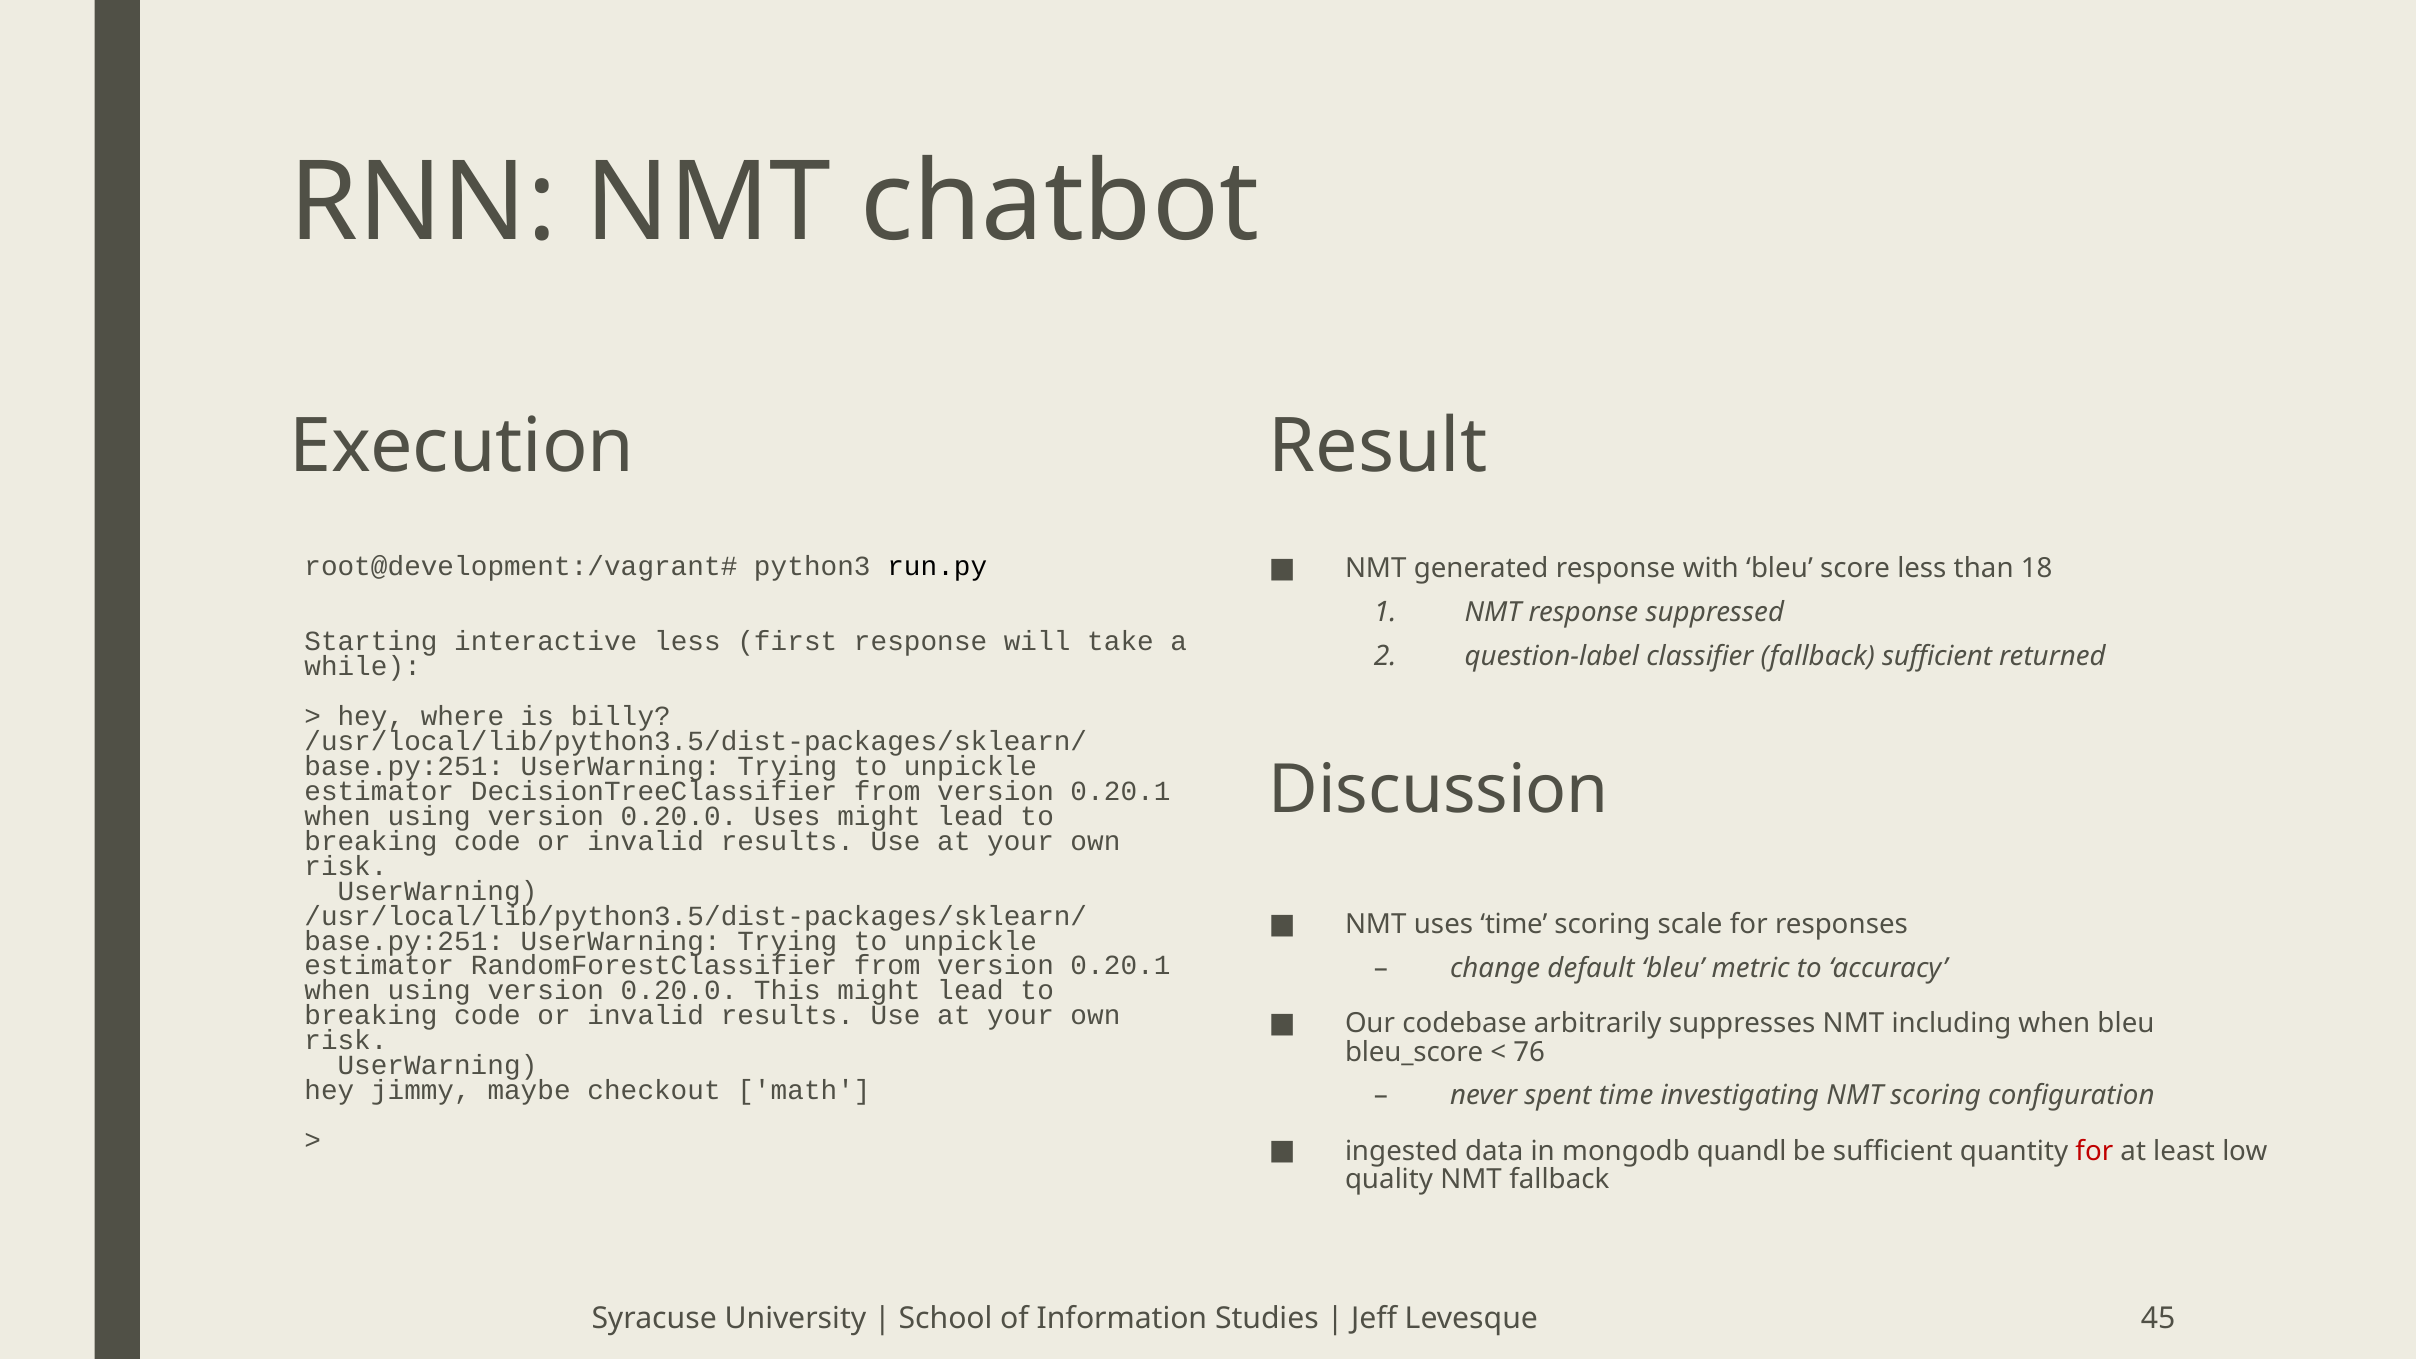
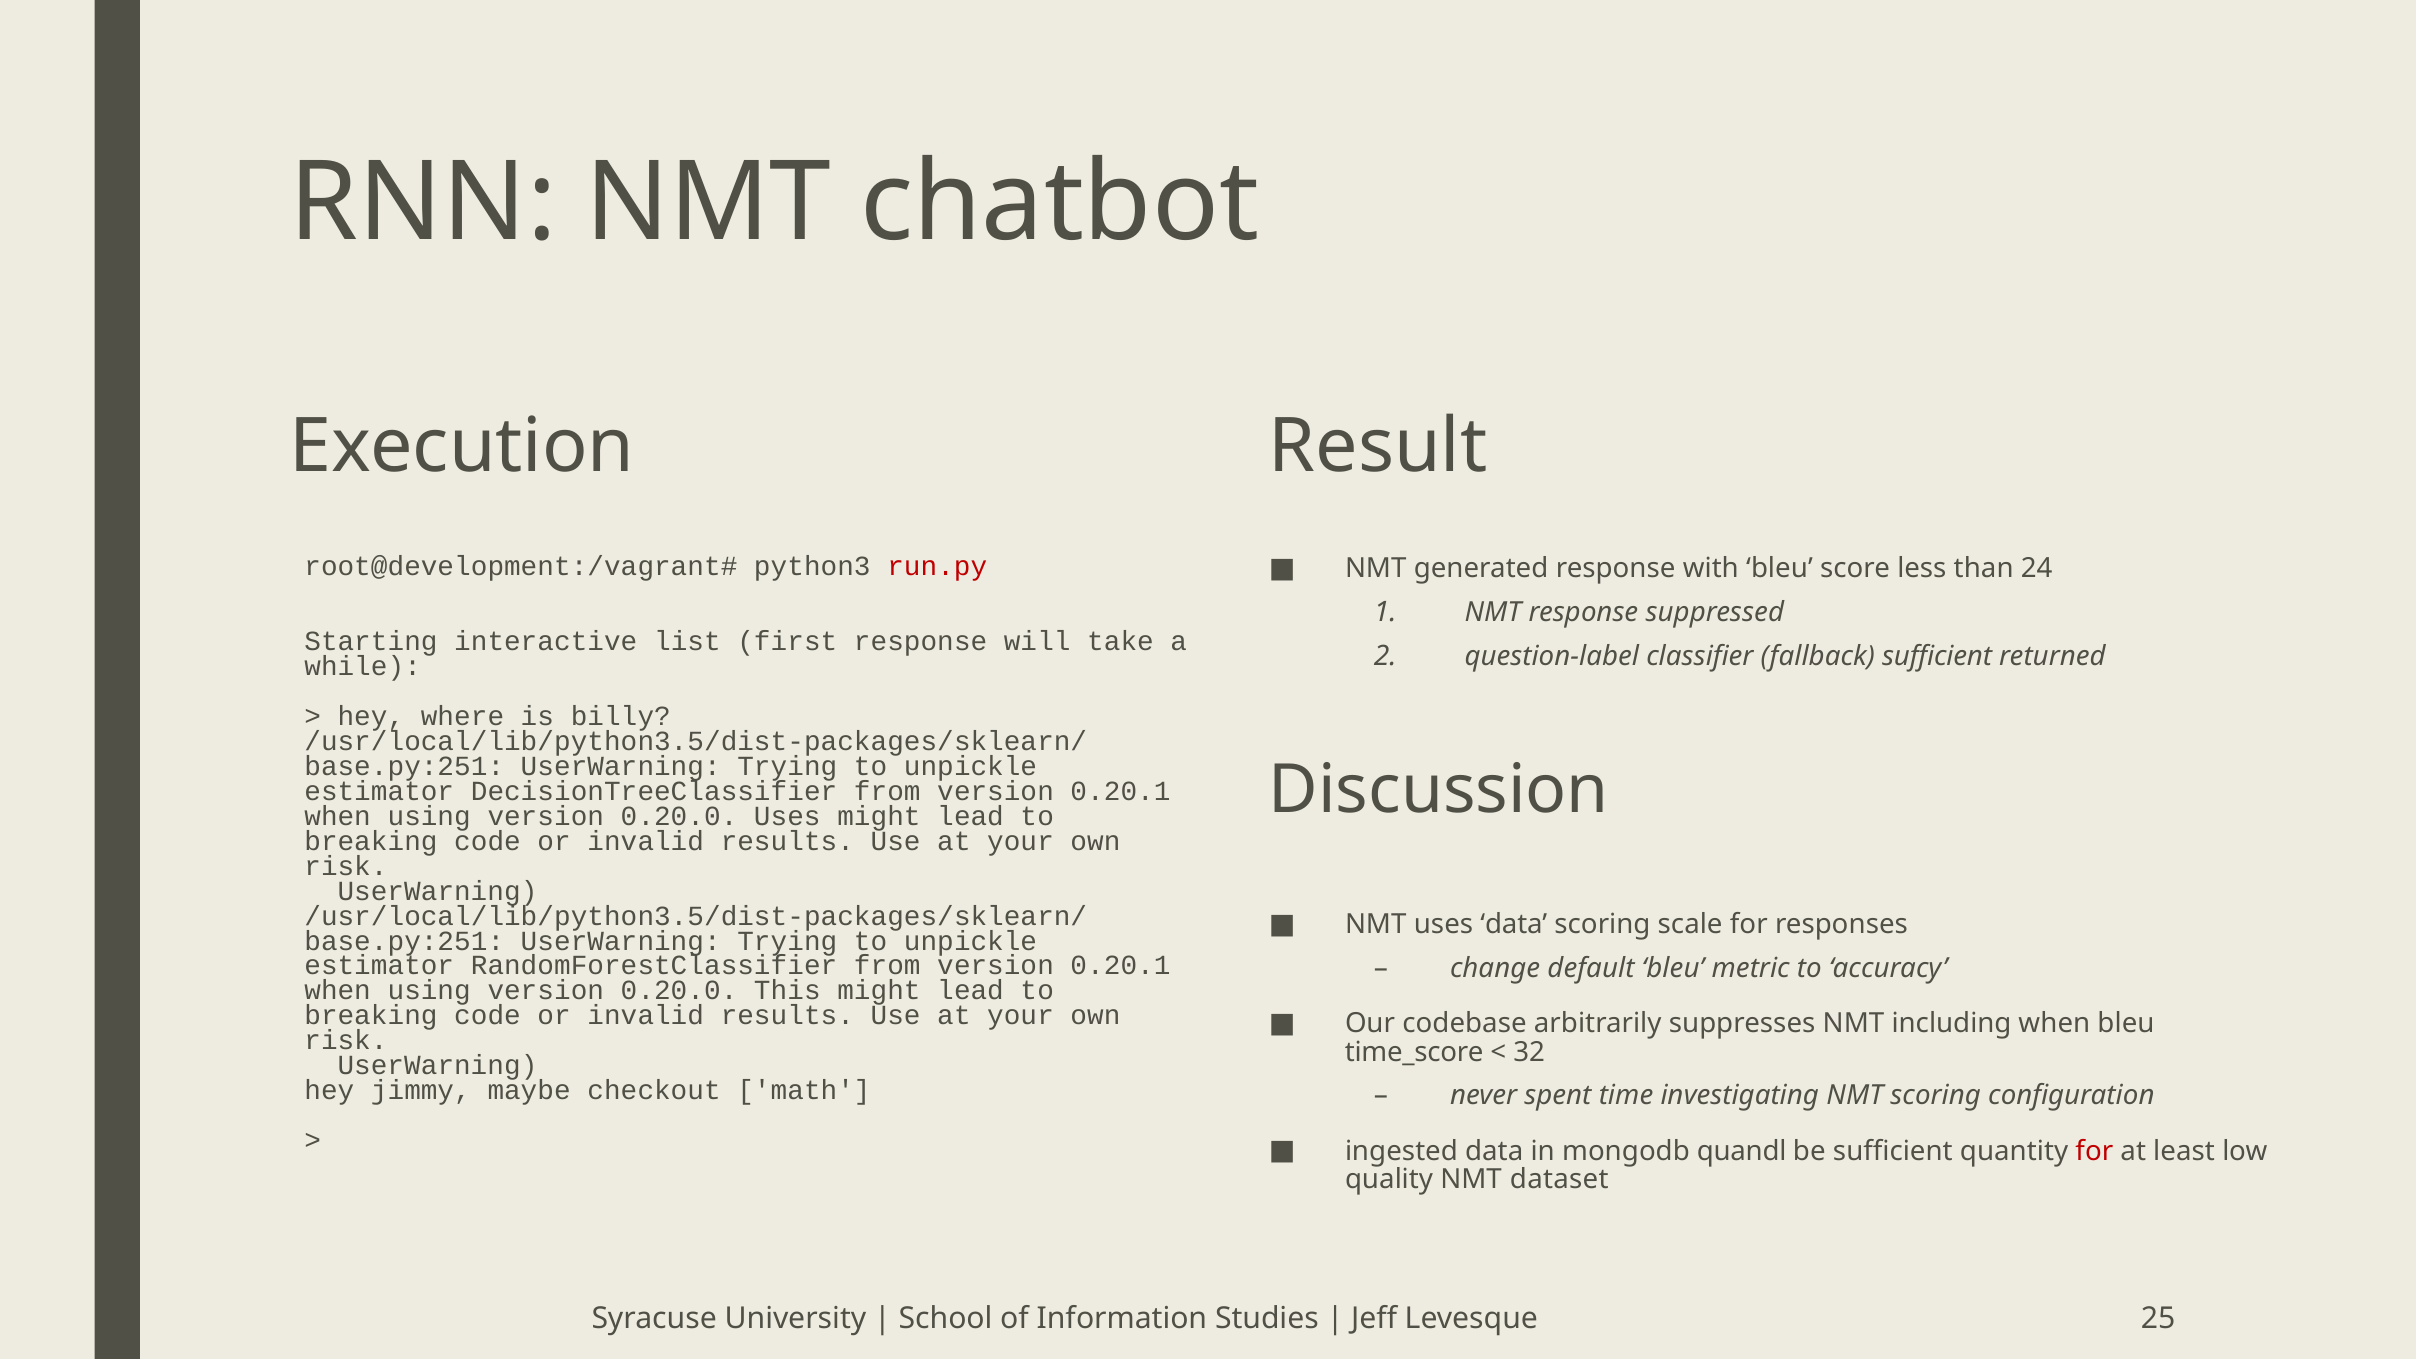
run.py colour: black -> red (937, 566)
18: 18 -> 24 (2037, 569)
interactive less: less -> list (687, 641)
uses time: time -> data (1514, 925)
bleu_score: bleu_score -> time_score (1414, 1052)
76: 76 -> 32 (1529, 1052)
NMT fallback: fallback -> dataset (1559, 1179)
45: 45 -> 25 (2158, 1318)
